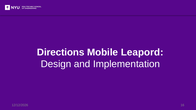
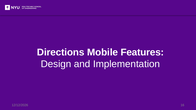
Leapord: Leapord -> Features (142, 52)
